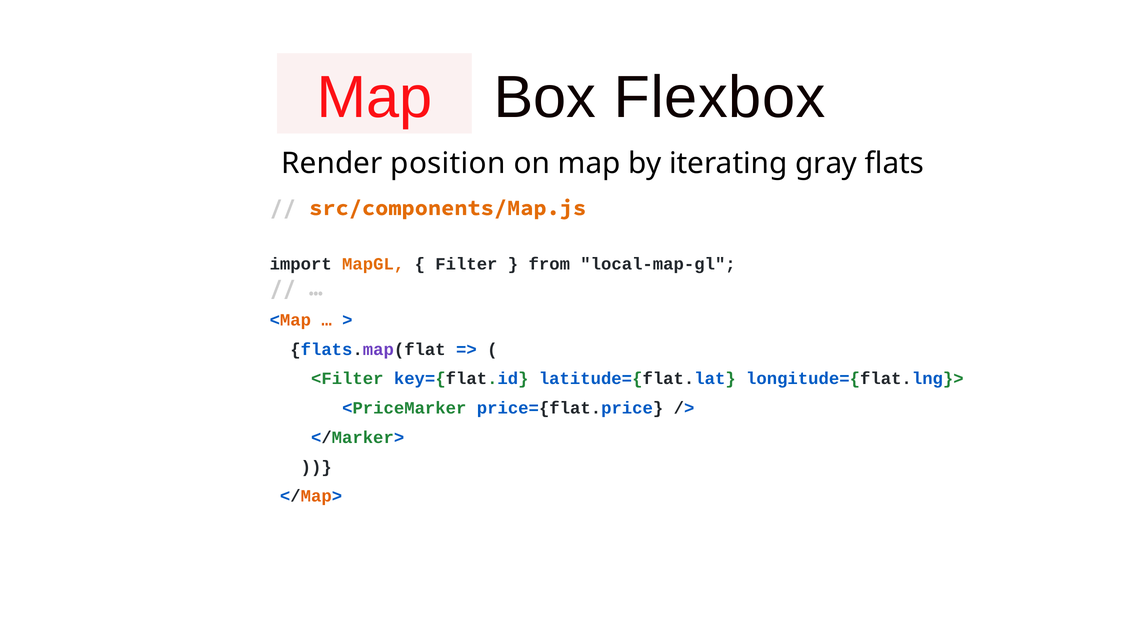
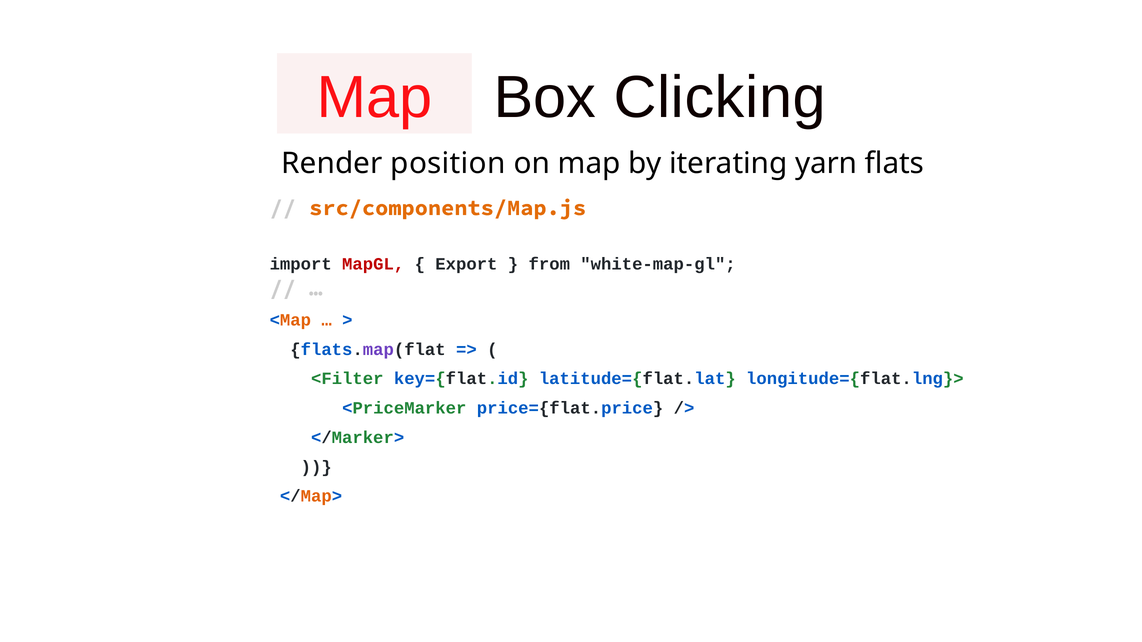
Flexbox: Flexbox -> Clicking (720, 97)
gray: gray -> yarn (826, 163)
MapGL colour: orange -> red (373, 264)
Filter: Filter -> Export (466, 264)
local-map-gl: local-map-gl -> white-map-gl (658, 264)
